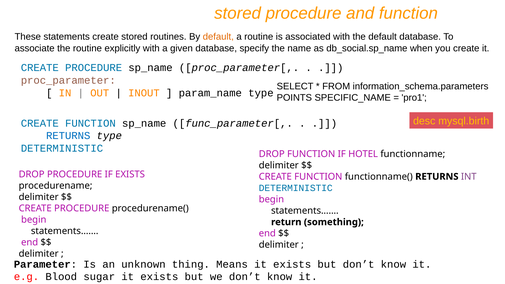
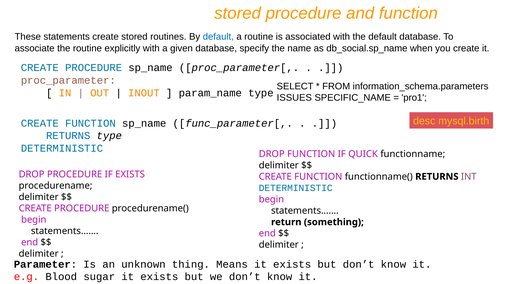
default colour: orange -> blue (218, 37)
POINTS: POINTS -> ISSUES (294, 98)
HOTEL: HOTEL -> QUICK (363, 154)
